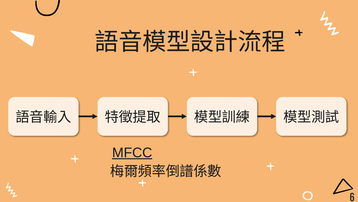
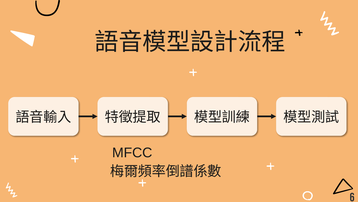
MFCC underline: present -> none (132, 152)
